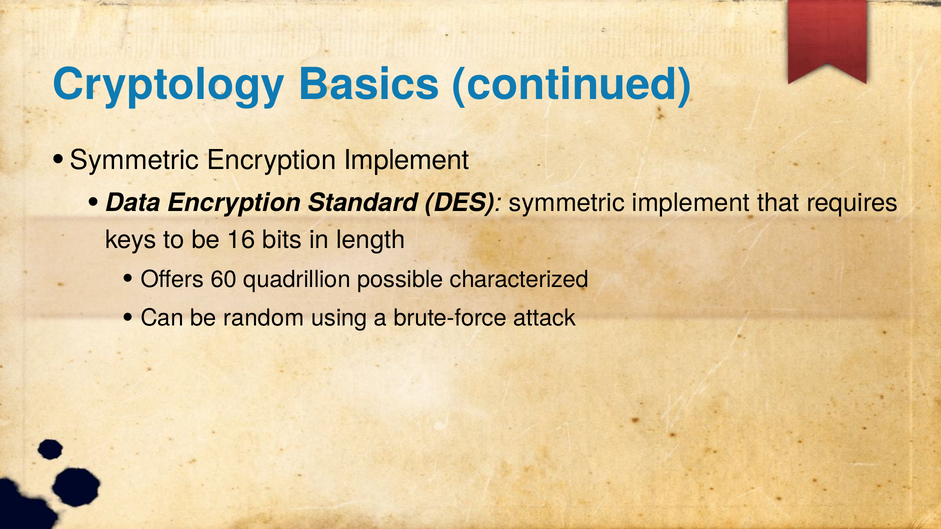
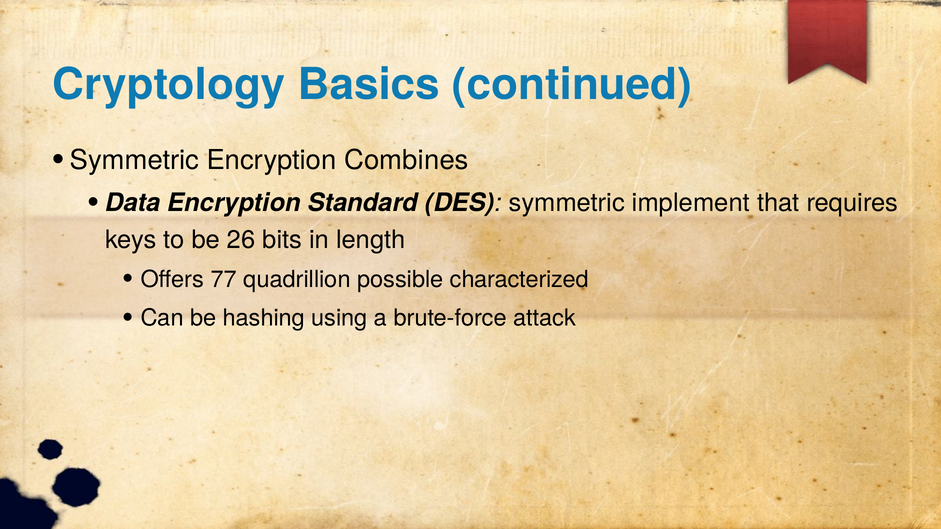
Encryption Implement: Implement -> Combines (406, 160)
16: 16 -> 26 (241, 240)
60: 60 -> 77 (224, 280)
random: random -> hashing (264, 318)
